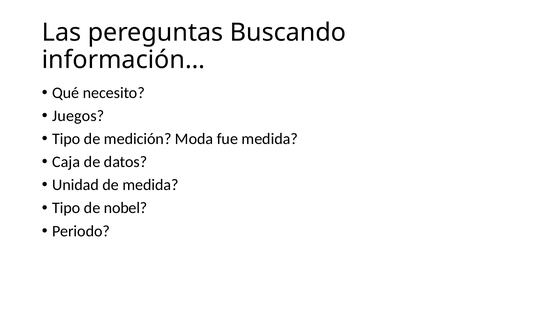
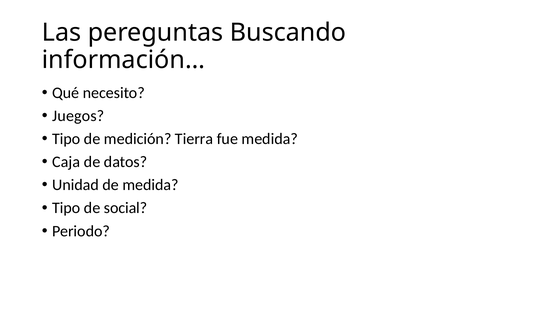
Moda: Moda -> Tierra (194, 139)
nobel: nobel -> social (126, 208)
